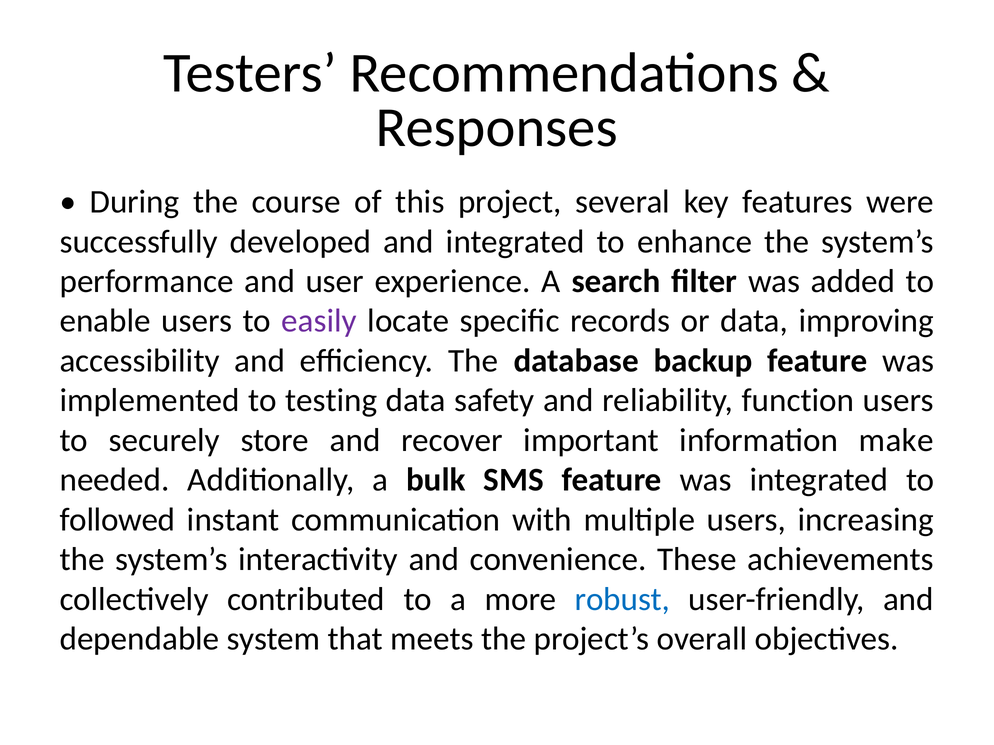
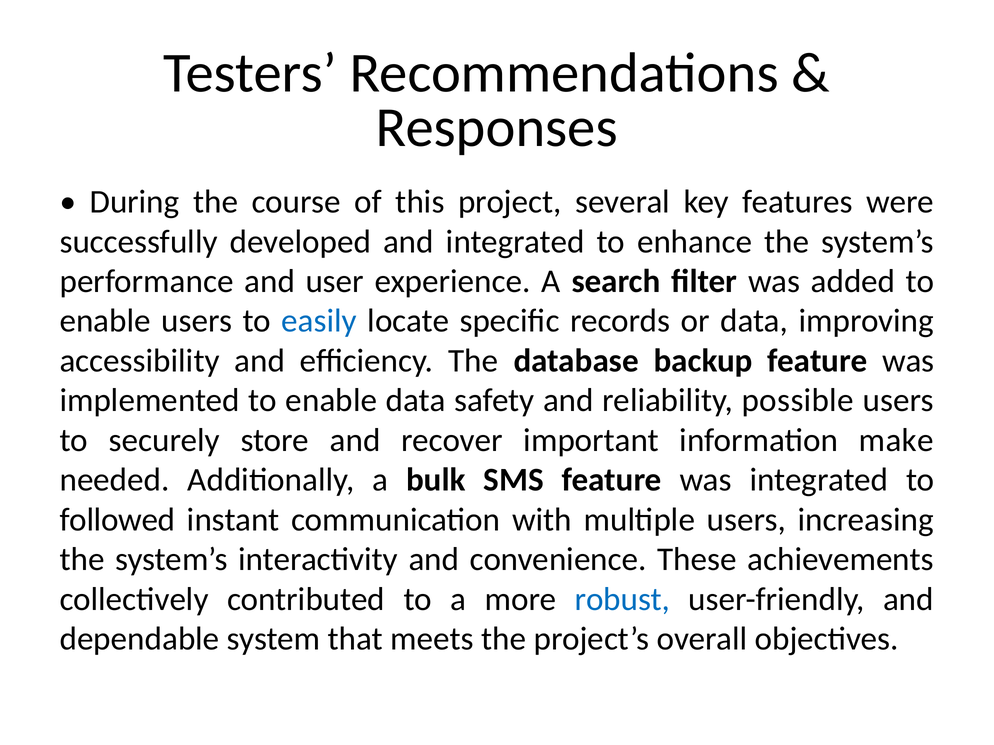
easily colour: purple -> blue (319, 321)
implemented to testing: testing -> enable (331, 401)
function: function -> possible (798, 401)
